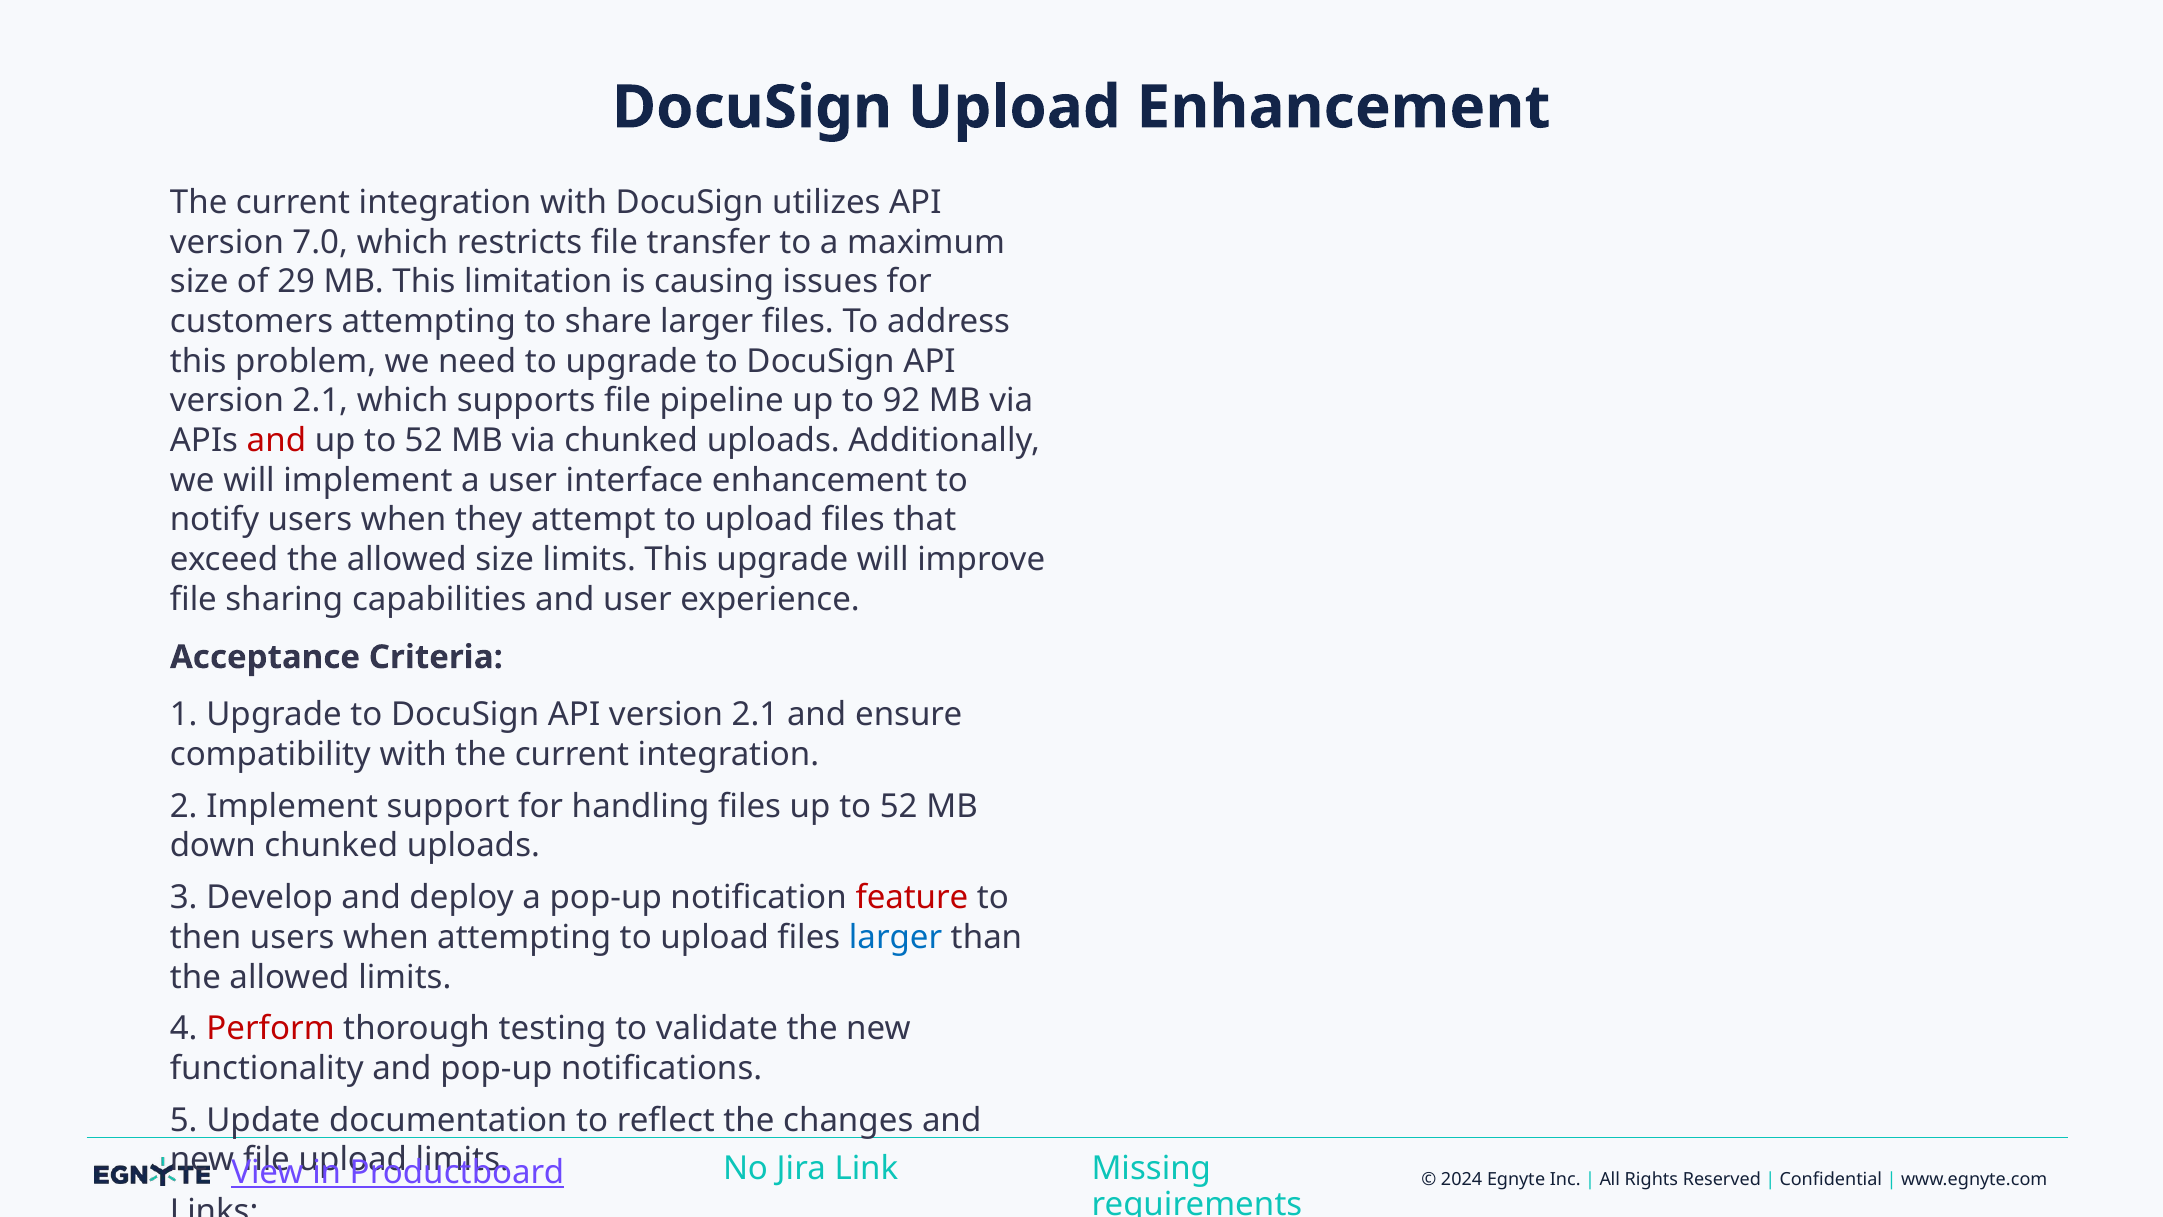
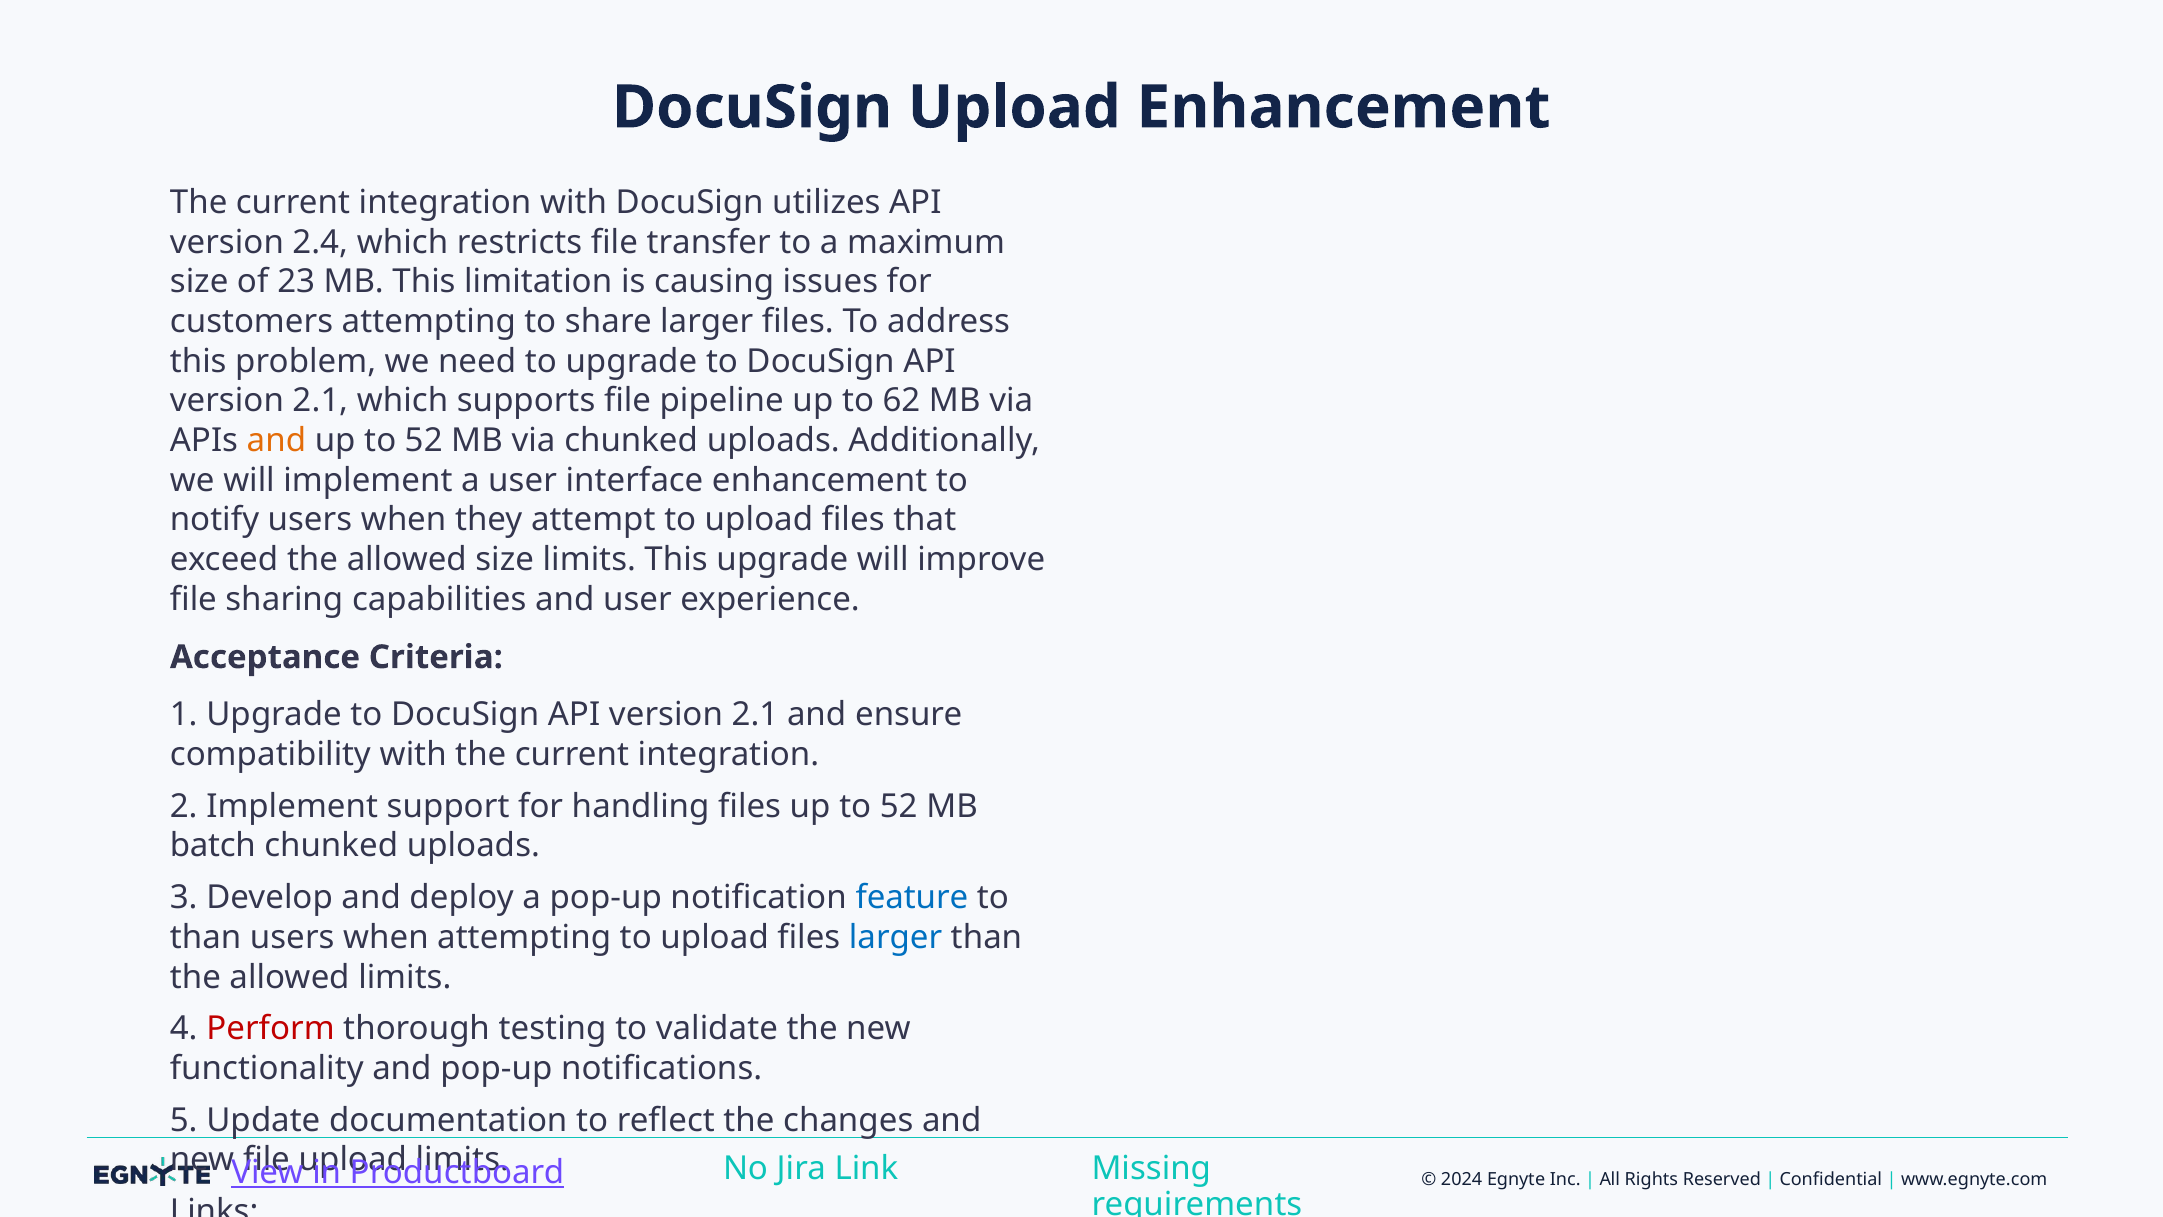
7.0: 7.0 -> 2.4 (320, 242)
29: 29 -> 23 (296, 282)
92: 92 -> 62 (901, 401)
and colour: red -> orange (276, 441)
down: down -> batch (213, 846)
feature colour: red -> blue (912, 898)
then: then -> than (206, 937)
